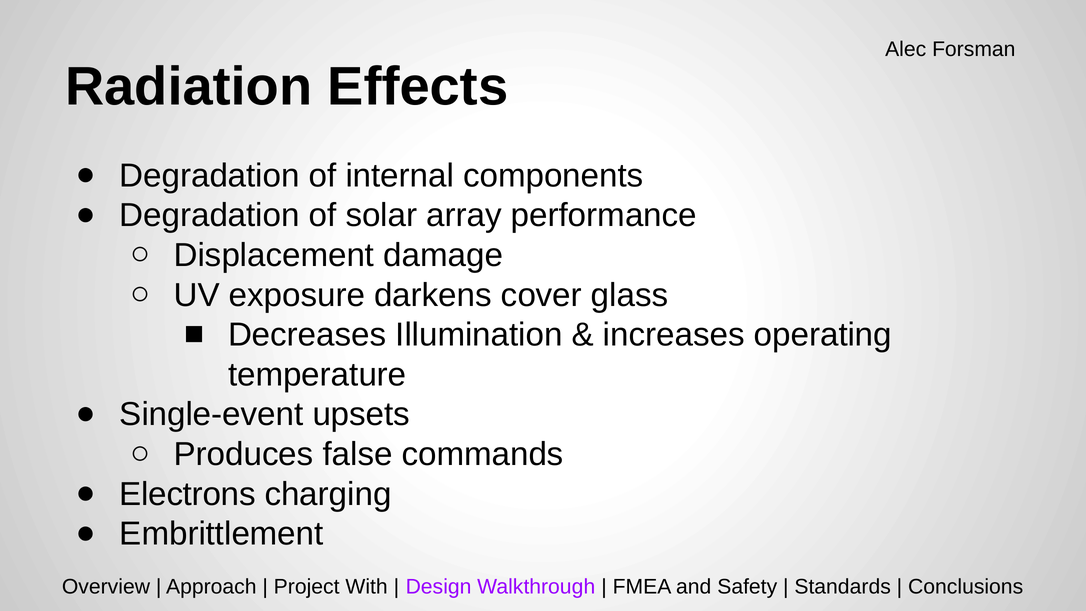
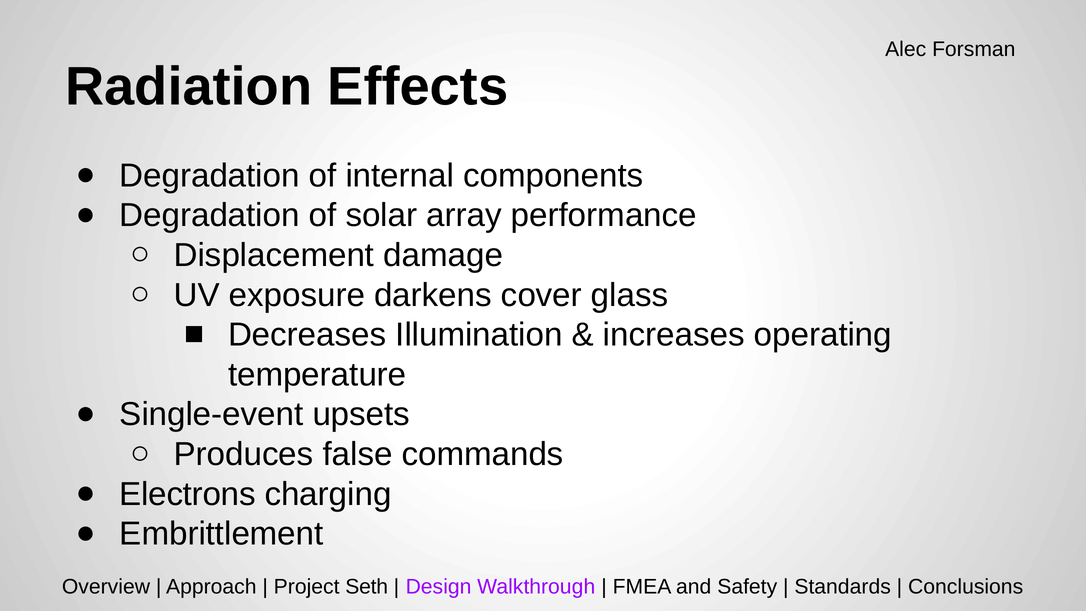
With: With -> Seth (367, 587)
